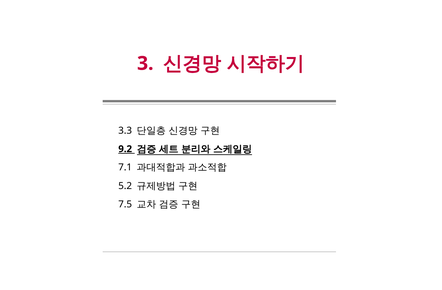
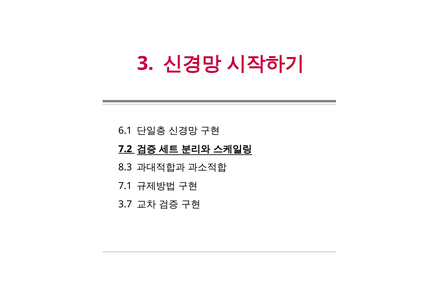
3.3: 3.3 -> 6.1 (125, 131)
9.2: 9.2 -> 7.2 (125, 149)
7.1: 7.1 -> 8.3 (125, 168)
5.2: 5.2 -> 7.1 (125, 186)
7.5: 7.5 -> 3.7 (125, 205)
